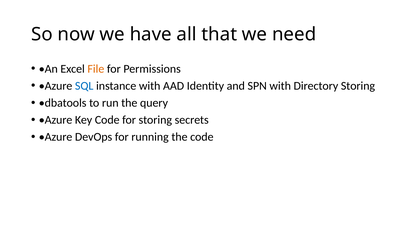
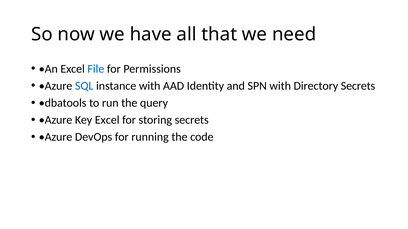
File colour: orange -> blue (96, 69)
Directory Storing: Storing -> Secrets (358, 86)
Key Code: Code -> Excel (107, 120)
